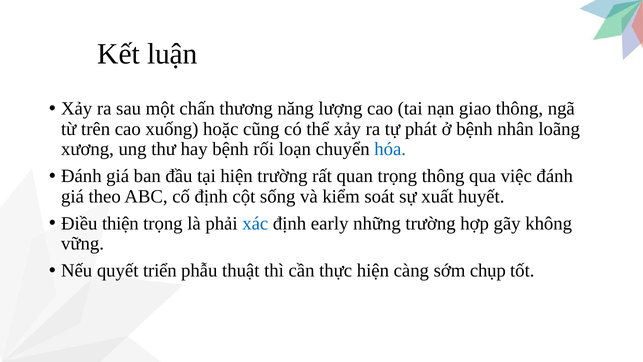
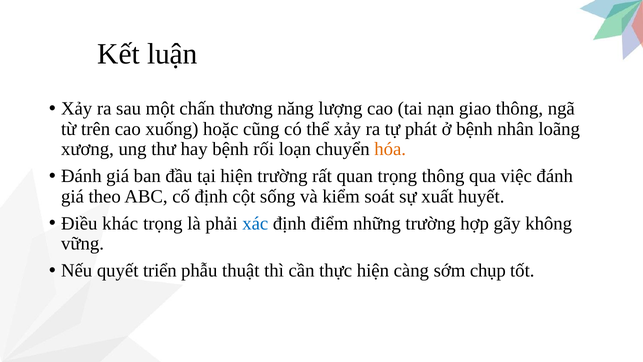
hóa colour: blue -> orange (390, 149)
thiện: thiện -> khác (120, 223)
early: early -> điểm (330, 223)
